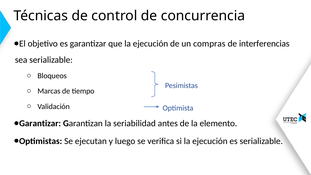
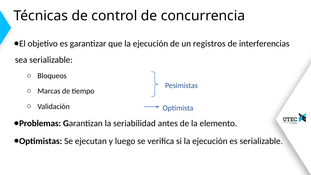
compras: compras -> registros (209, 44)
Garantizar: Garantizar -> Problemas (40, 123)
